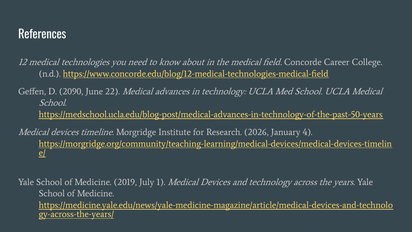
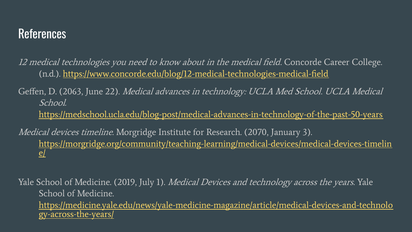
2090: 2090 -> 2063 (71, 91)
2026: 2026 -> 2070 (256, 132)
4: 4 -> 3 (307, 132)
